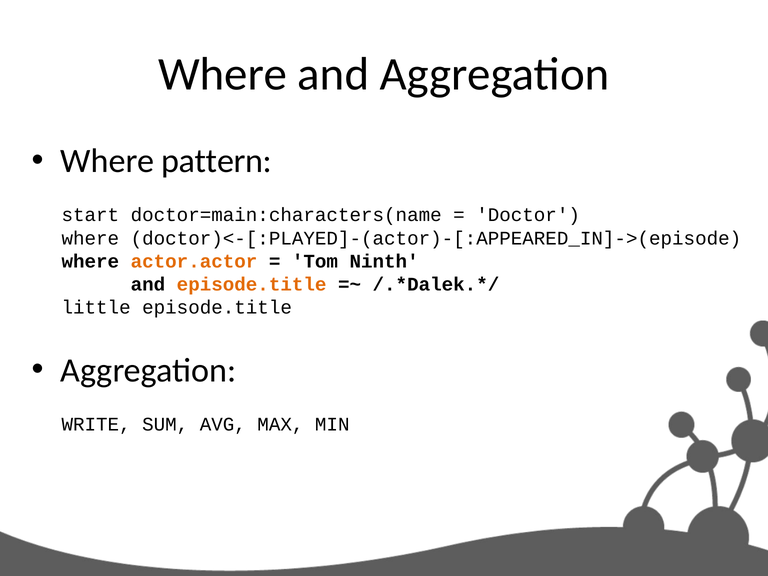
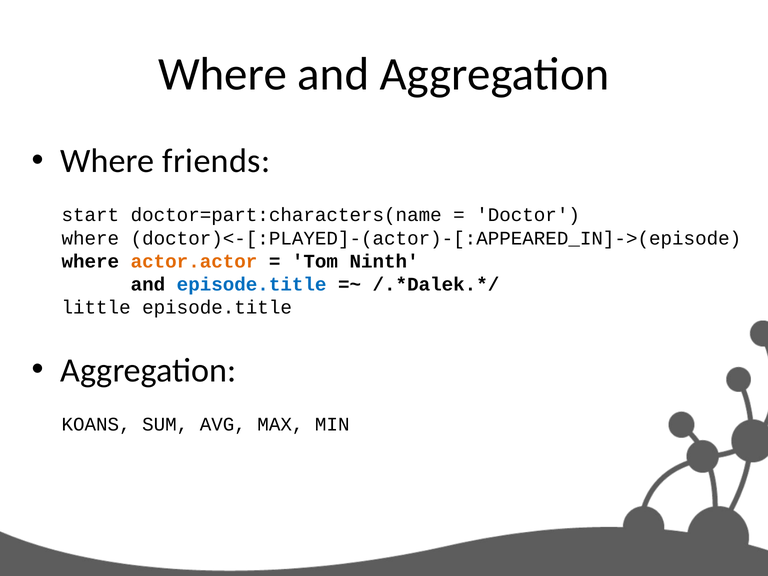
pattern: pattern -> friends (216, 161)
doctor=main:characters(name: doctor=main:characters(name -> doctor=part:characters(name (286, 215)
episode.title colour: orange -> blue (252, 284)
WRITE: WRITE -> KOANS (96, 424)
